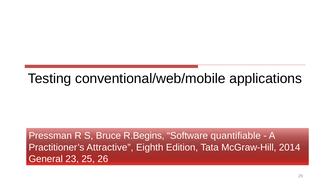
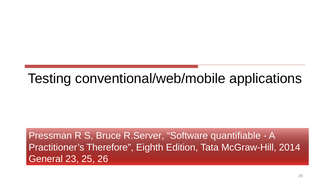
R.Begins: R.Begins -> R.Server (144, 136)
Attractive: Attractive -> Therefore (110, 147)
